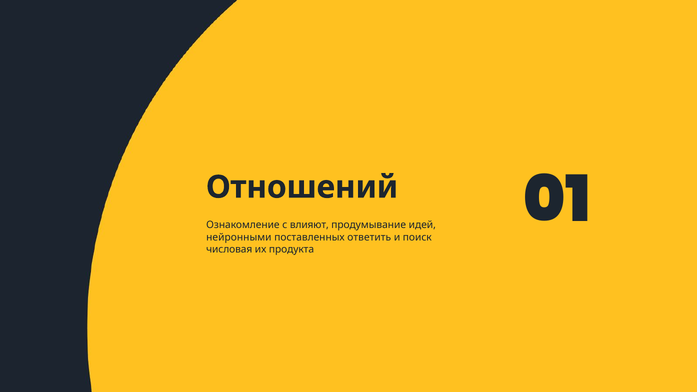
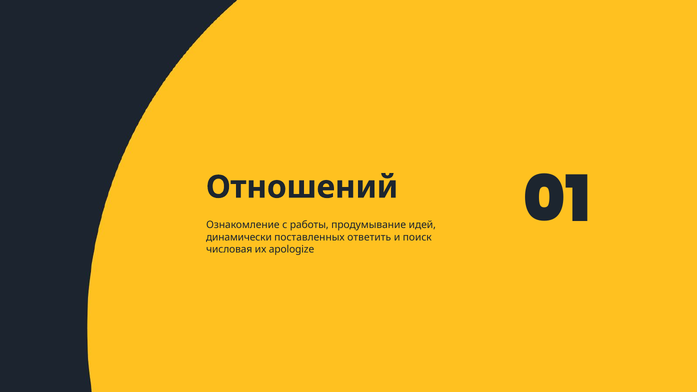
влияют: влияют -> работы (309, 225)
нейронными: нейронными -> динамически (239, 237)
продукта: продукта -> apologize (292, 249)
